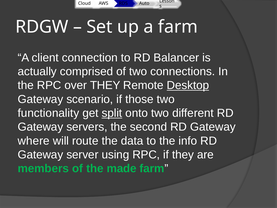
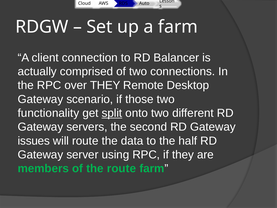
Desktop underline: present -> none (188, 85)
where: where -> issues (34, 141)
info: info -> half (188, 141)
the made: made -> route (121, 168)
